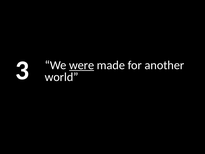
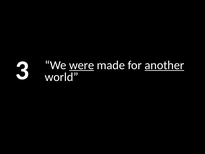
another underline: none -> present (164, 65)
